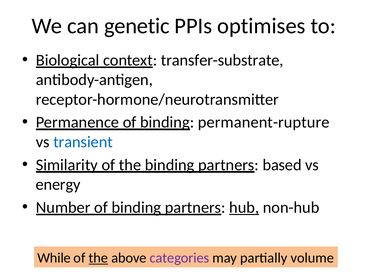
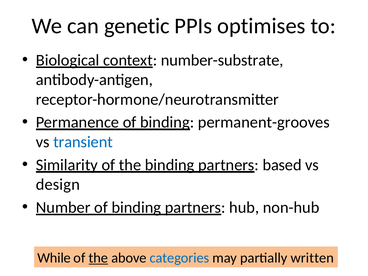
transfer-substrate: transfer-substrate -> number-substrate (222, 60)
permanent-rupture: permanent-rupture -> permanent-grooves (264, 122)
energy: energy -> design (58, 184)
hub underline: present -> none (244, 207)
categories colour: purple -> blue (179, 258)
volume: volume -> written (312, 258)
